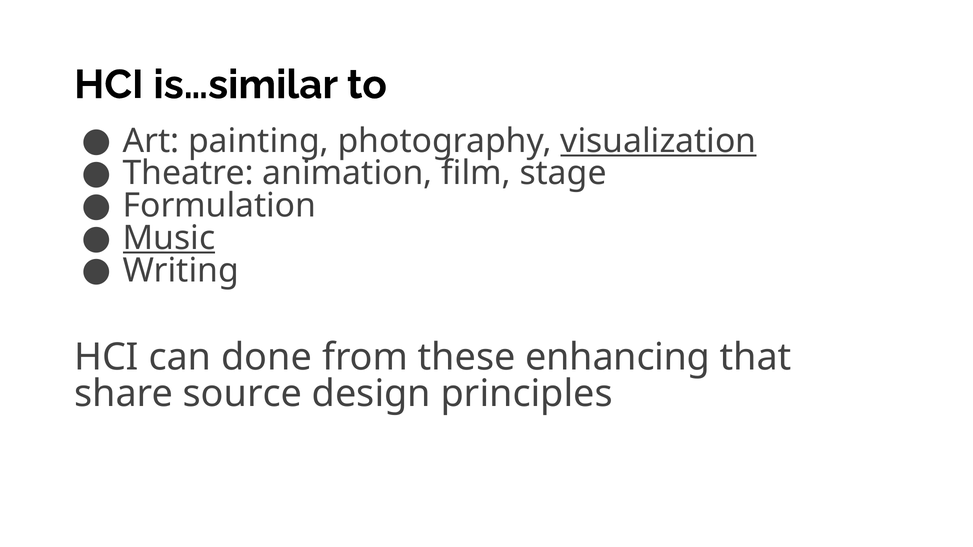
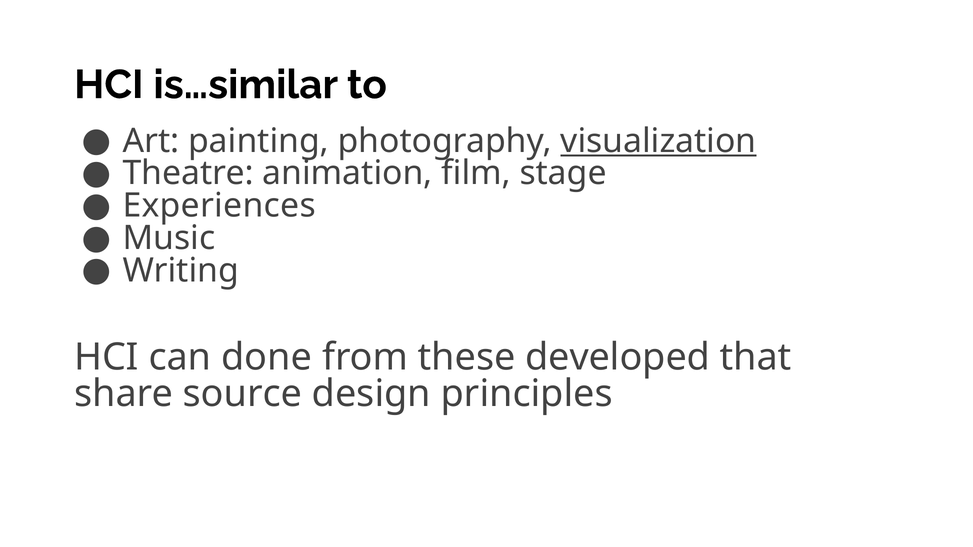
Formulation: Formulation -> Experiences (219, 206)
Music underline: present -> none (169, 238)
enhancing: enhancing -> developed (618, 357)
